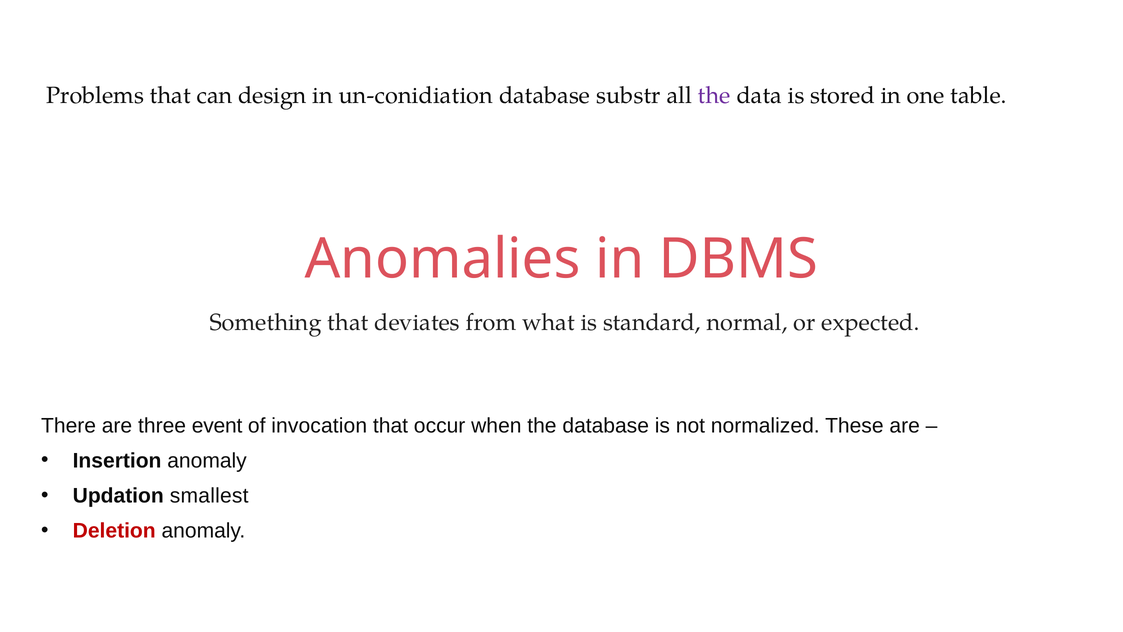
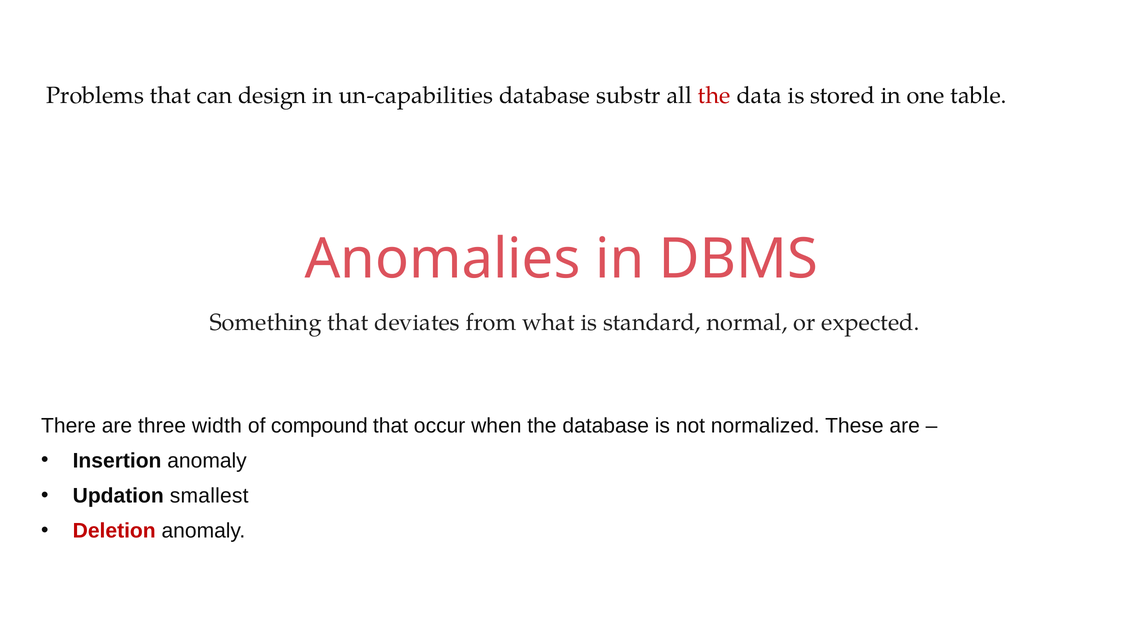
un-conidiation: un-conidiation -> un-capabilities (416, 95)
the colour: purple -> red (714, 95)
event: event -> width (217, 425)
invocation: invocation -> compound (319, 425)
